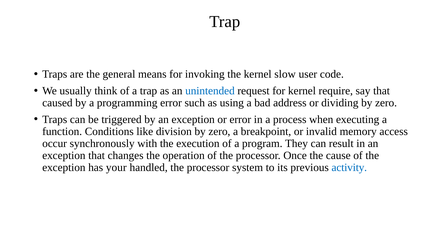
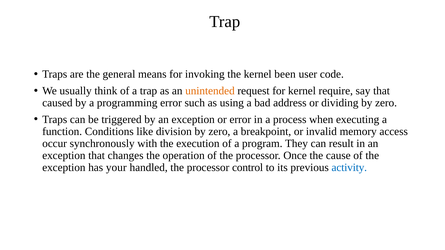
slow: slow -> been (285, 74)
unintended colour: blue -> orange (210, 91)
system: system -> control (248, 168)
